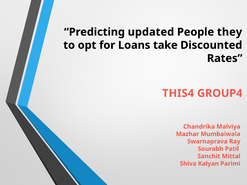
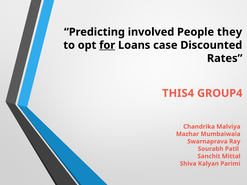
updated: updated -> involved (151, 32)
for underline: none -> present (107, 45)
take: take -> case (165, 45)
